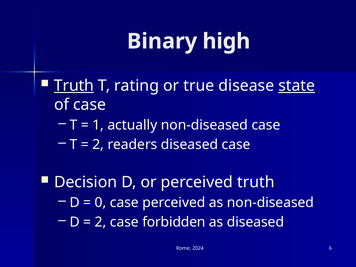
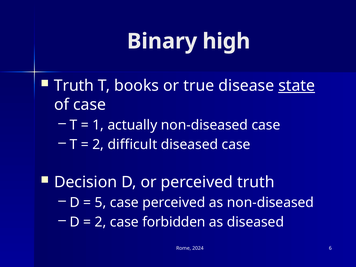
Truth underline: present -> none (74, 86)
rating: rating -> books (137, 86)
readers: readers -> difficult (132, 144)
0: 0 -> 5 (101, 203)
